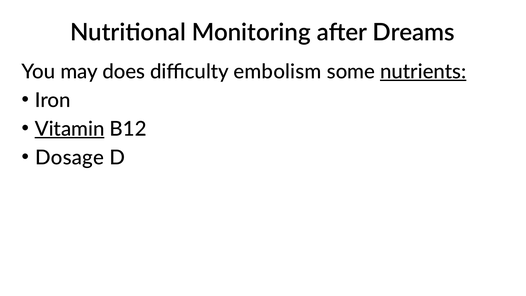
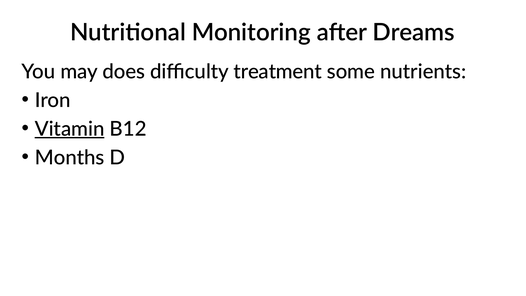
embolism: embolism -> treatment (278, 72)
nutrients underline: present -> none (423, 72)
Dosage: Dosage -> Months (70, 158)
